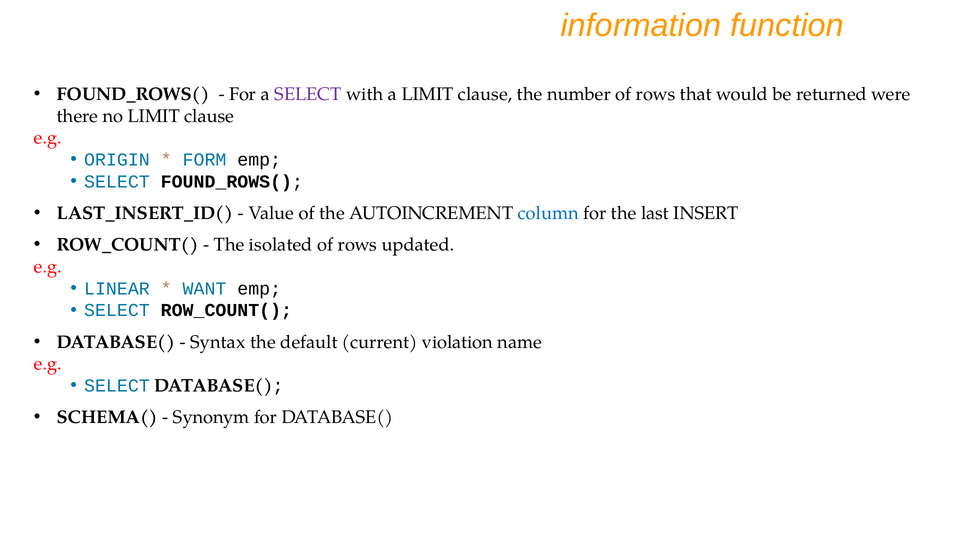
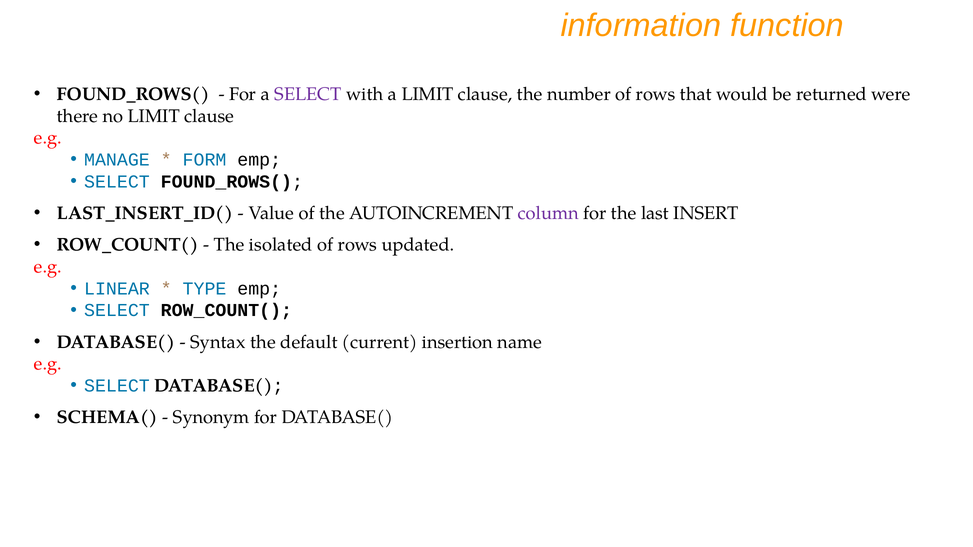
ORIGIN: ORIGIN -> MANAGE (117, 160)
column colour: blue -> purple (548, 213)
WANT: WANT -> TYPE (205, 289)
violation: violation -> insertion (457, 342)
